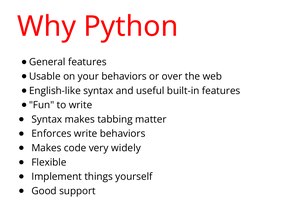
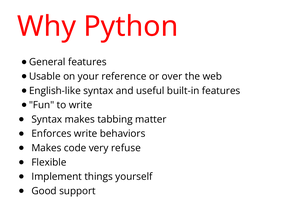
your behaviors: behaviors -> reference (124, 76)
widely: widely -> refuse (126, 148)
